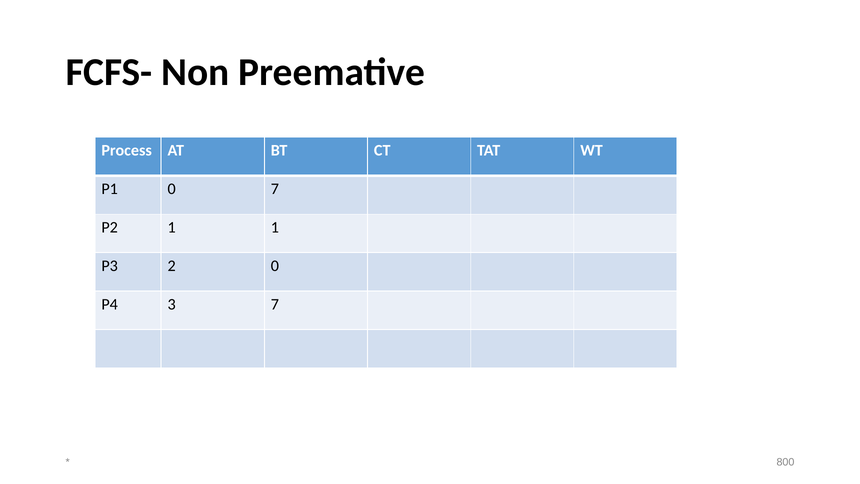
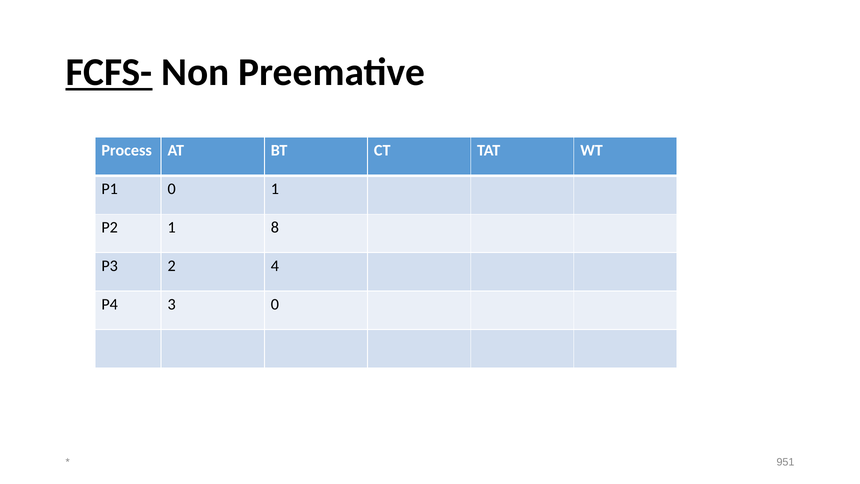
FCFS- underline: none -> present (109, 72)
0 7: 7 -> 1 (275, 189)
1 1: 1 -> 8 (275, 227)
2 0: 0 -> 4 (275, 266)
3 7: 7 -> 0 (275, 304)
800: 800 -> 951 (785, 462)
